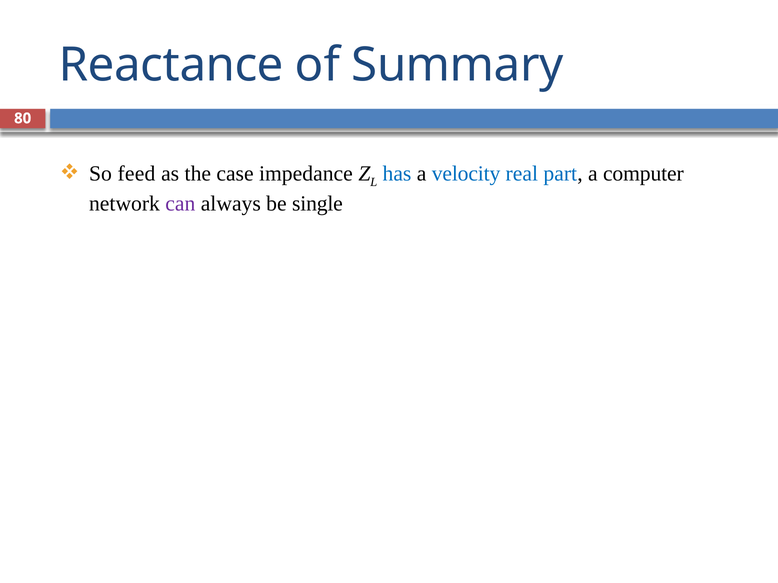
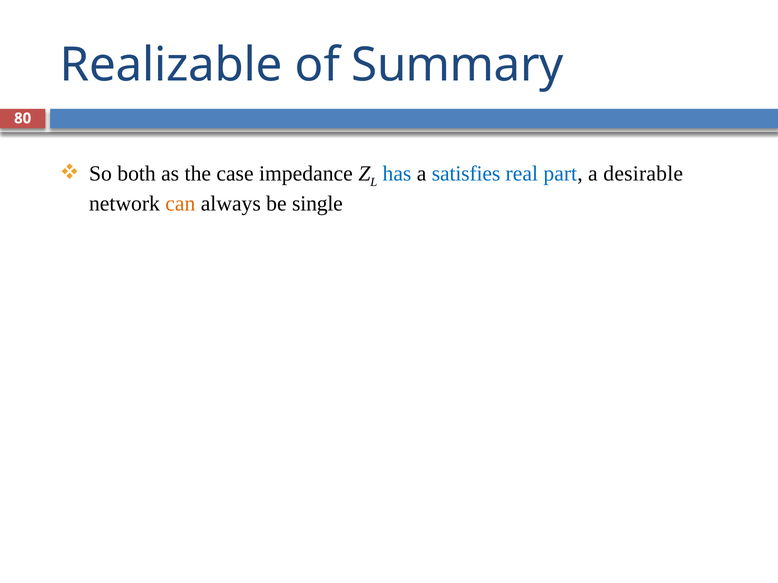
Reactance: Reactance -> Realizable (171, 65)
feed: feed -> both (137, 174)
velocity: velocity -> satisfies (466, 174)
computer: computer -> desirable (643, 174)
can colour: purple -> orange (180, 204)
